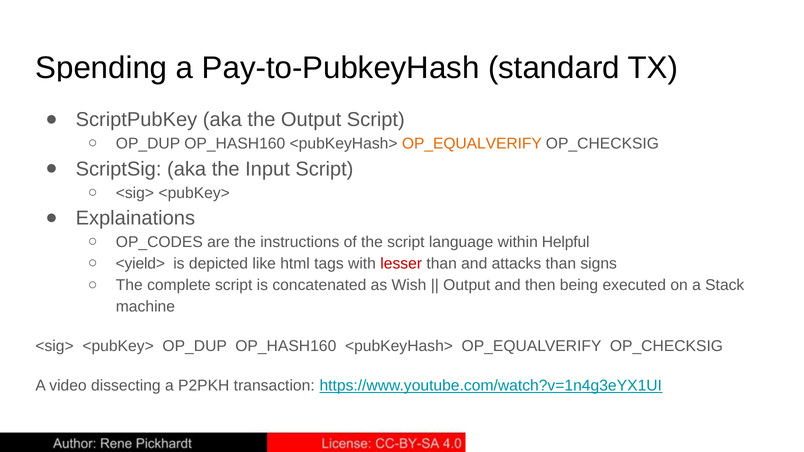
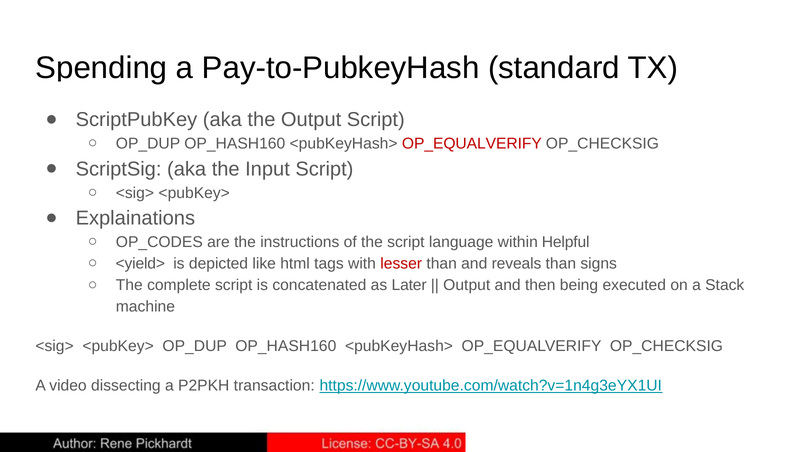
OP_EQUALVERIFY colour: orange -> red (472, 144)
attacks: attacks -> reveals (517, 264)
Wish: Wish -> Later (409, 285)
